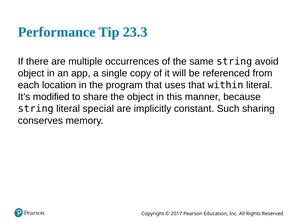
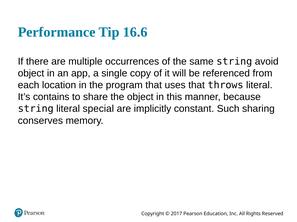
23.3: 23.3 -> 16.6 (135, 32)
within: within -> throws (226, 85)
modified: modified -> contains (51, 97)
